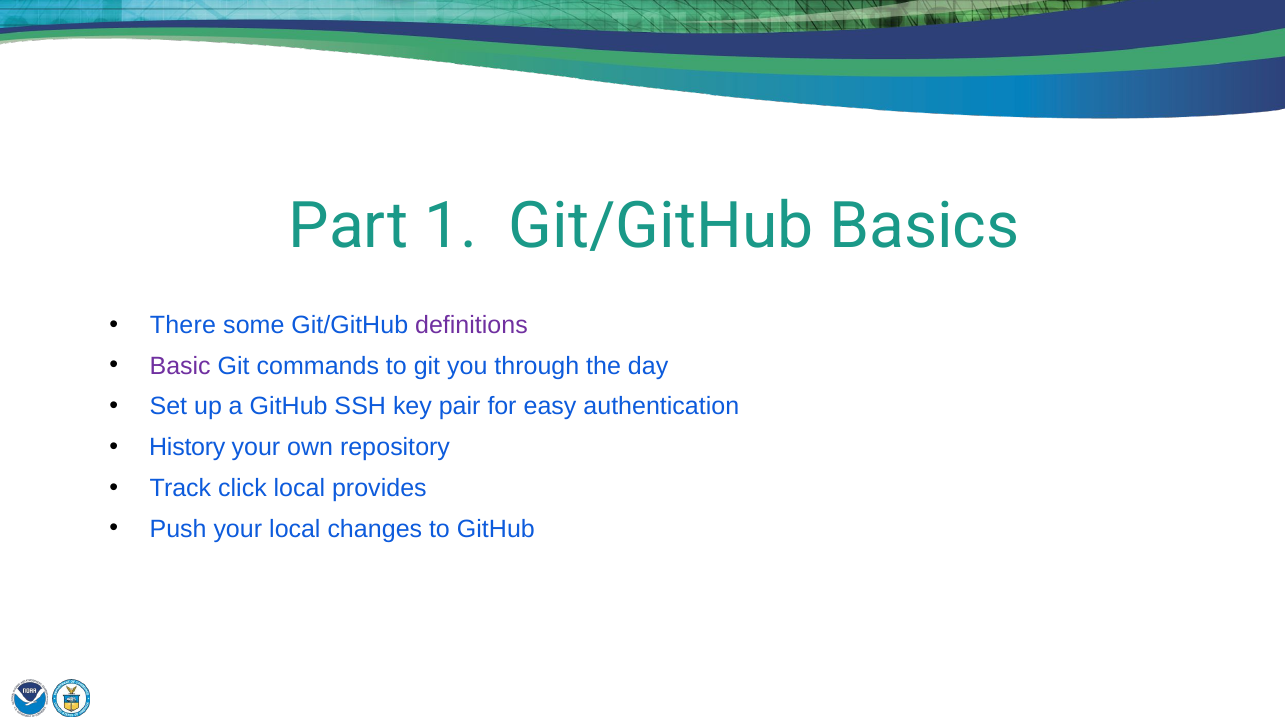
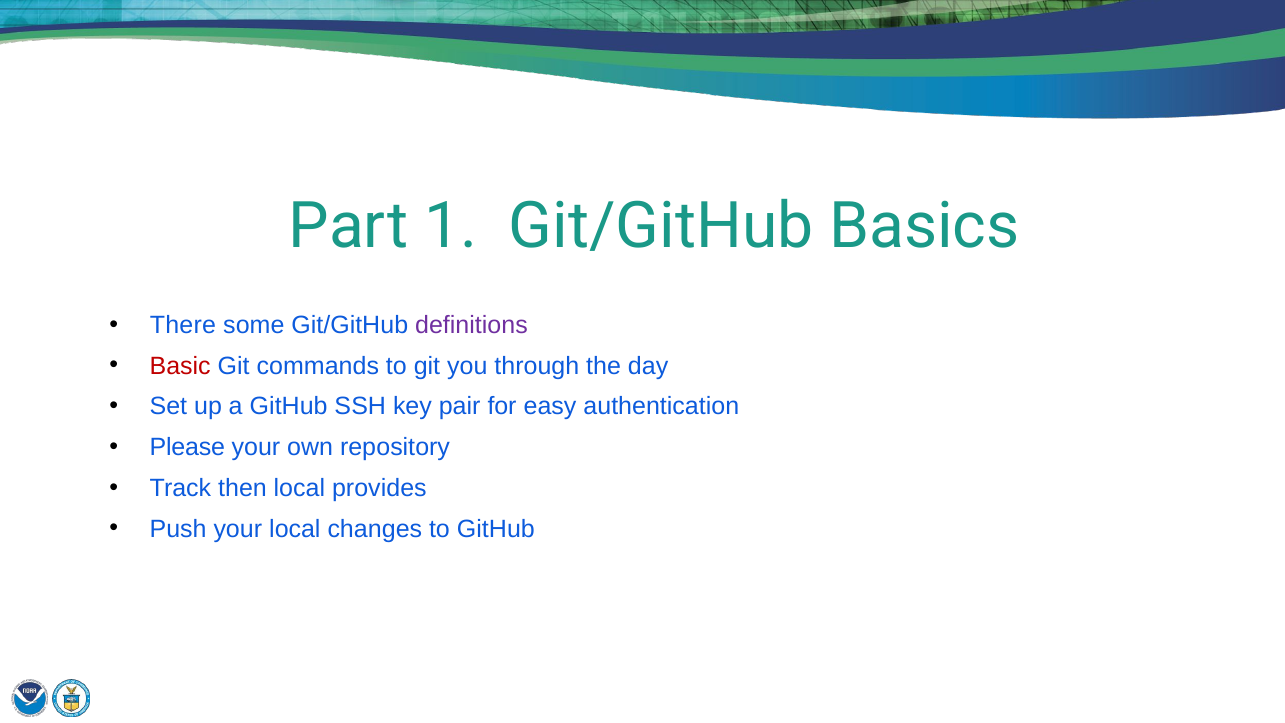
Basic colour: purple -> red (180, 366)
History: History -> Please (187, 447)
click: click -> then (242, 488)
